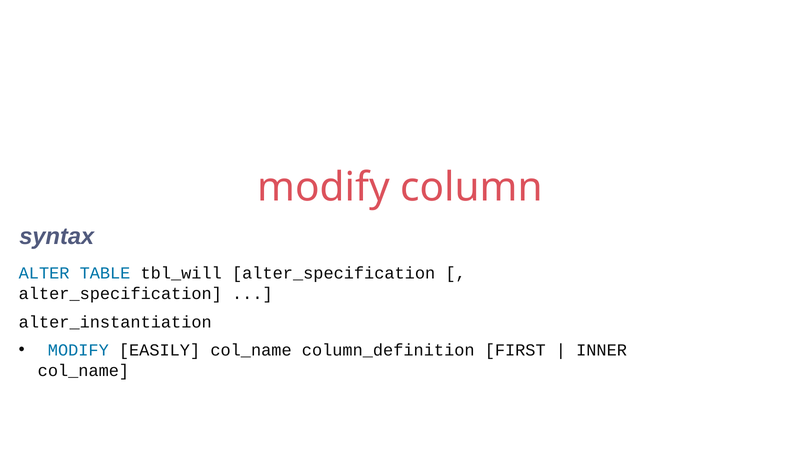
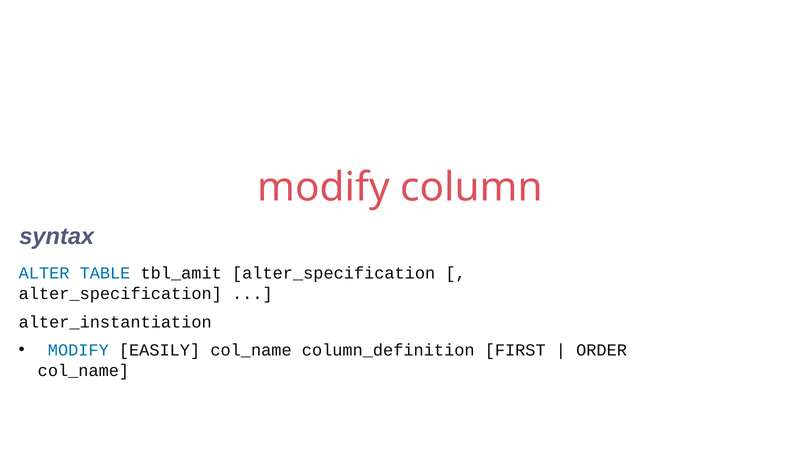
tbl_will: tbl_will -> tbl_amit (181, 273)
INNER: INNER -> ORDER (602, 351)
